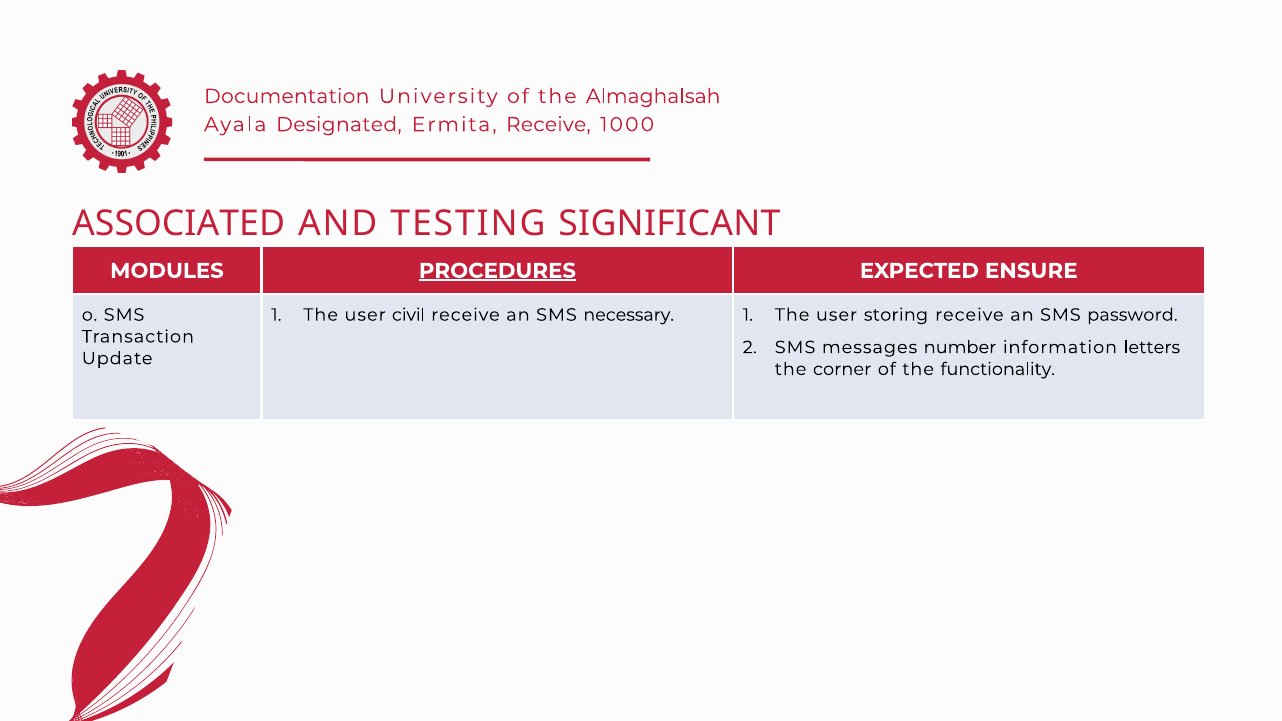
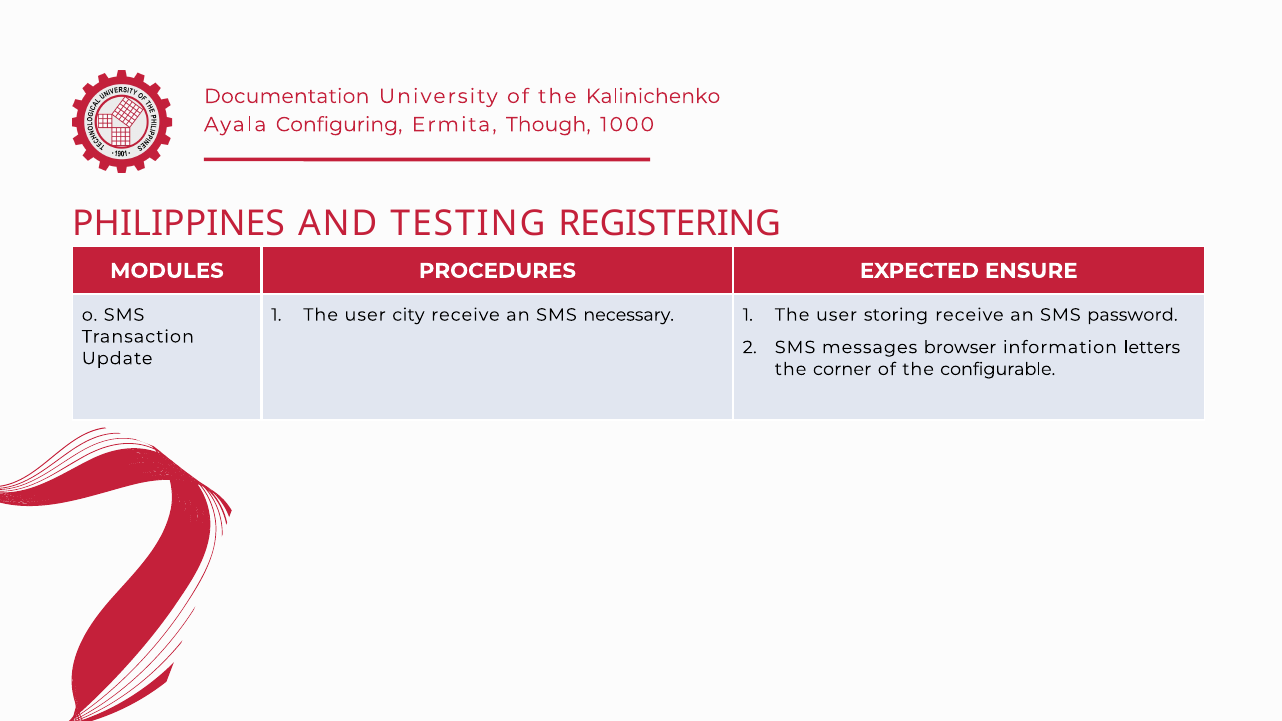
Almaghalsah: Almaghalsah -> Kalinichenko (653, 96)
Designated: Designated -> Configuring (339, 125)
Ermita Receive: Receive -> Though (548, 125)
ASSOCIATED: ASSOCIATED -> PHILIPPINES (179, 223)
SIGNIFICANT: SIGNIFICANT -> REGISTERING (670, 223)
PROCEDURES underline: present -> none (497, 271)
civil: civil -> city (408, 315)
number: number -> browser (960, 347)
functionality: functionality -> configurable (998, 369)
